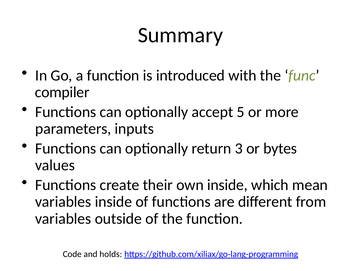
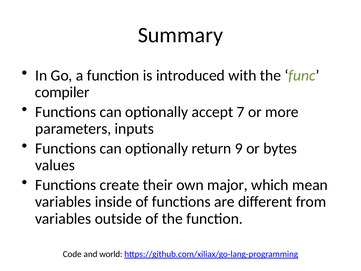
5: 5 -> 7 (241, 112)
3: 3 -> 9 (239, 148)
own inside: inside -> major (227, 185)
holds: holds -> world (111, 254)
